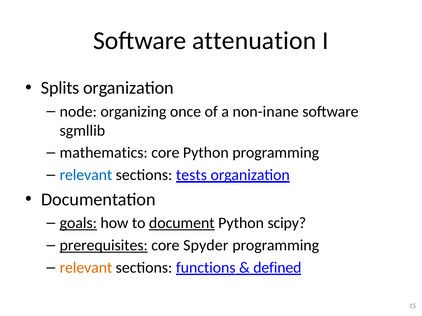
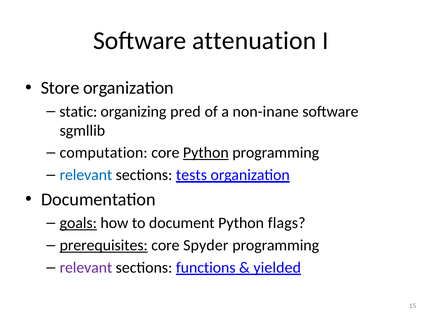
Splits: Splits -> Store (60, 88)
node: node -> static (78, 112)
once: once -> pred (185, 112)
mathematics: mathematics -> computation (104, 153)
Python underline: none -> present (206, 153)
document underline: present -> none (182, 223)
scipy: scipy -> flags (287, 223)
relevant colour: orange -> purple (86, 268)
defined: defined -> yielded (277, 268)
